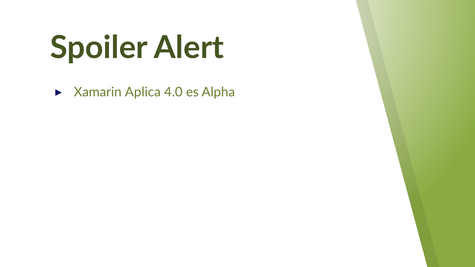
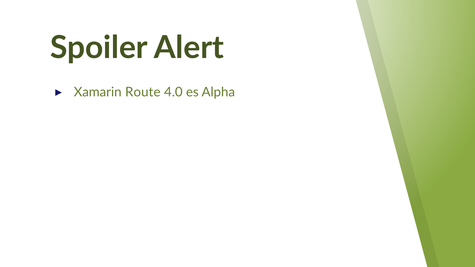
Aplica: Aplica -> Route (143, 92)
